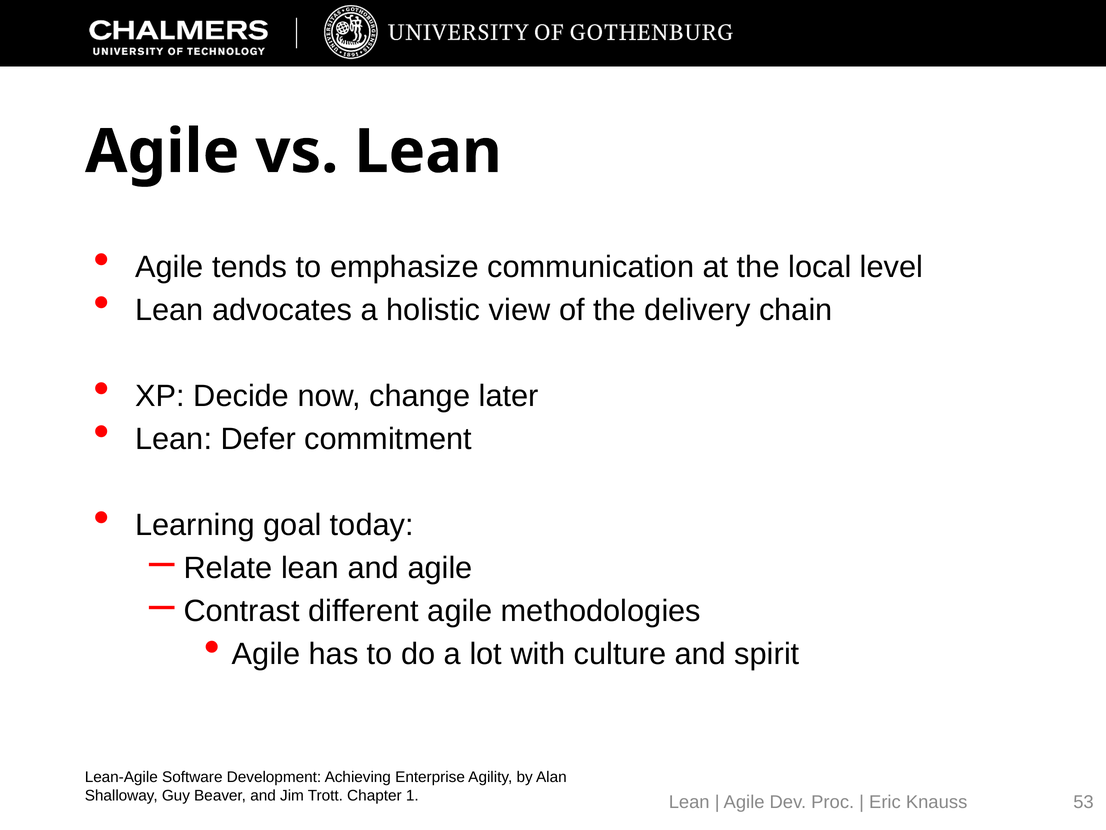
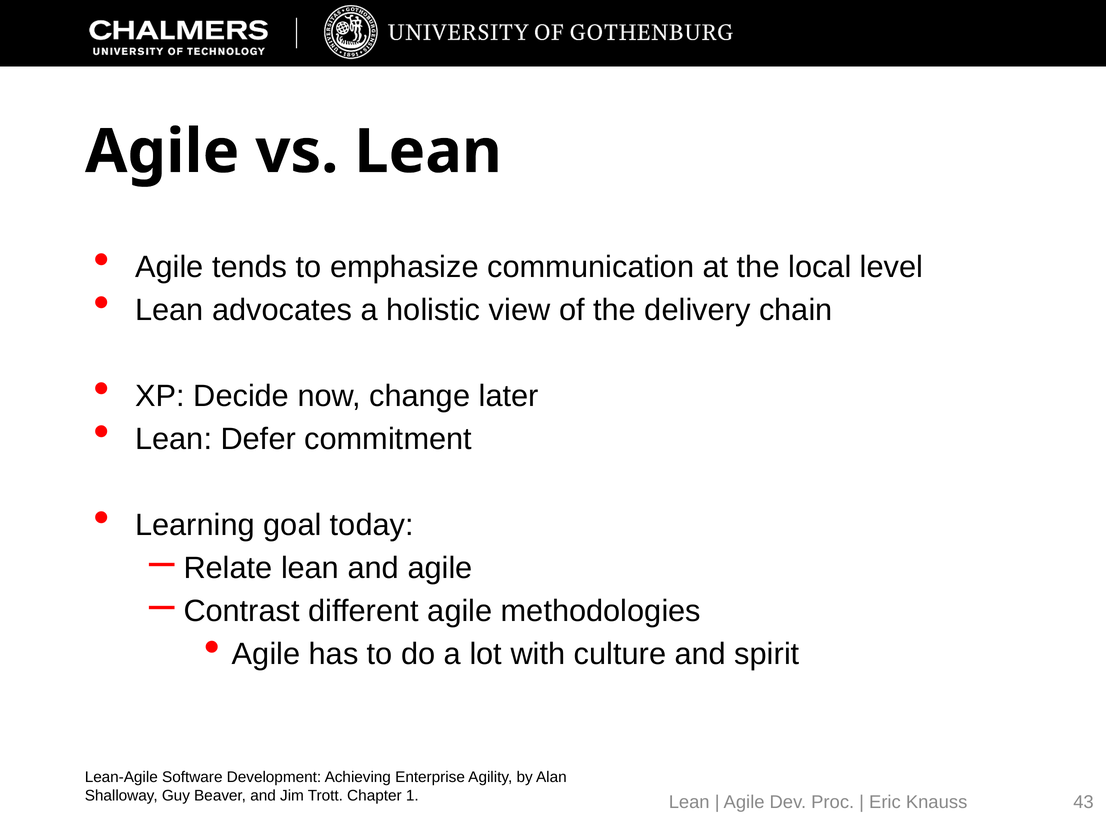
53: 53 -> 43 (1083, 802)
